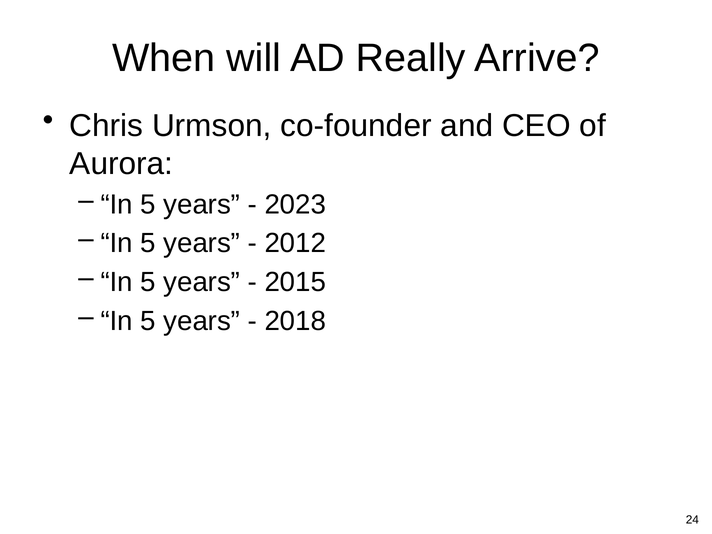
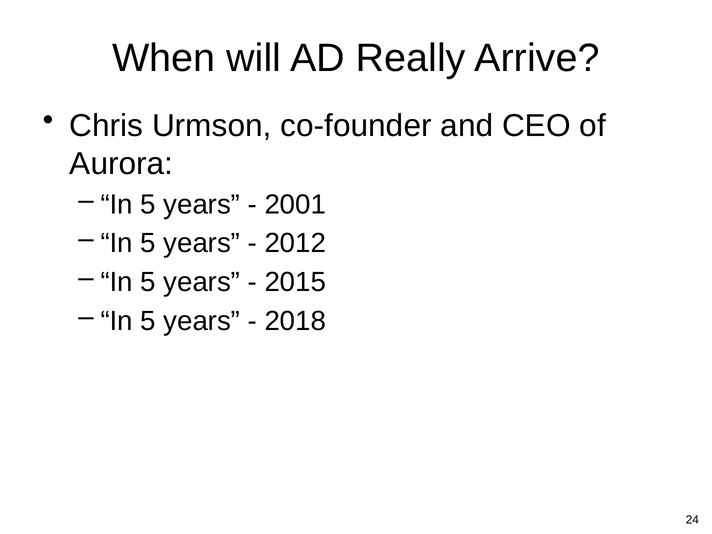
2023: 2023 -> 2001 (295, 204)
